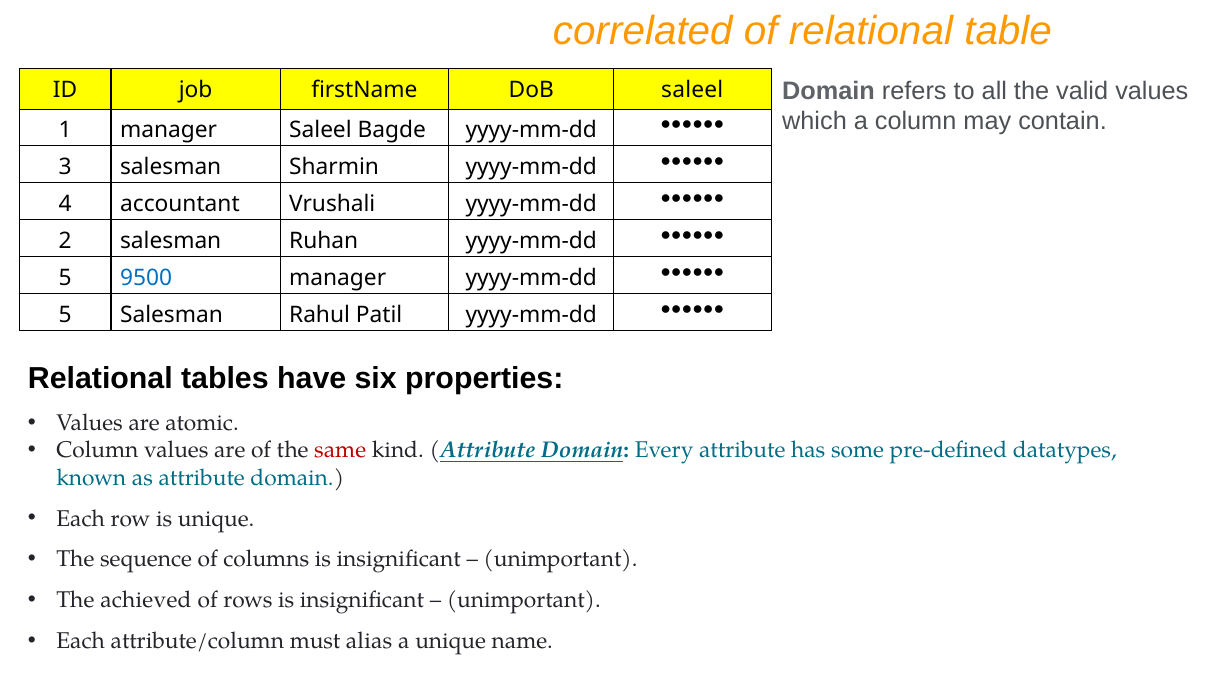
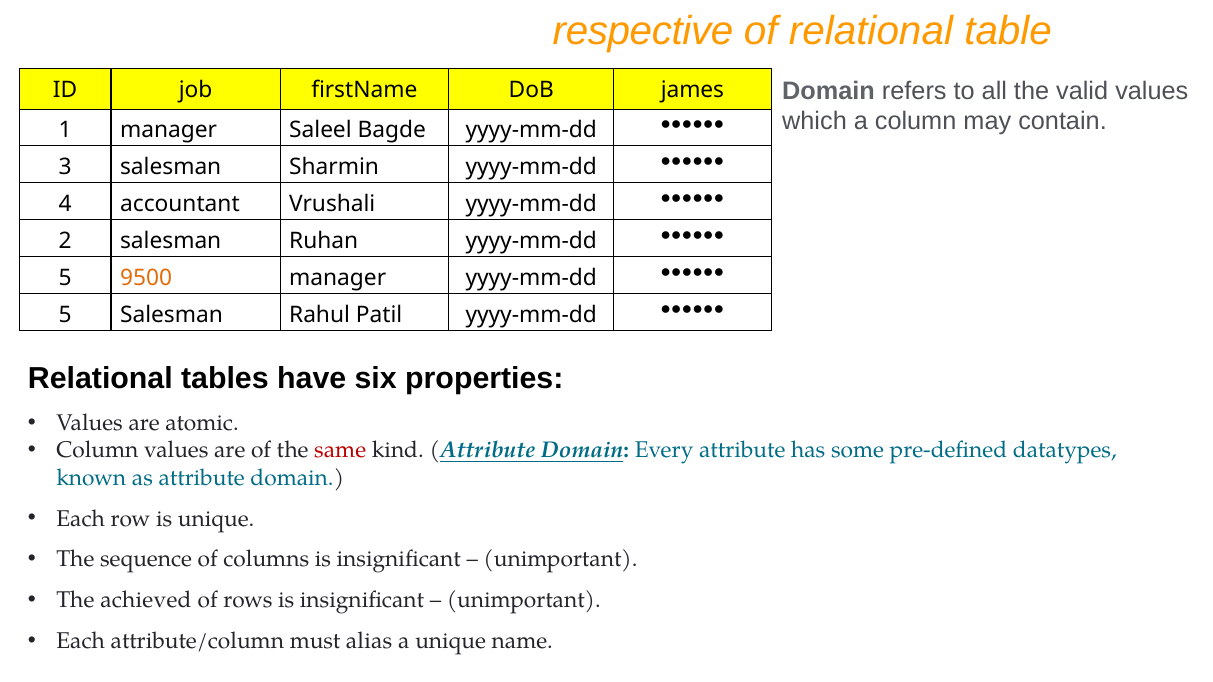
correlated: correlated -> respective (643, 32)
DoB saleel: saleel -> james (692, 90)
9500 colour: blue -> orange (146, 278)
